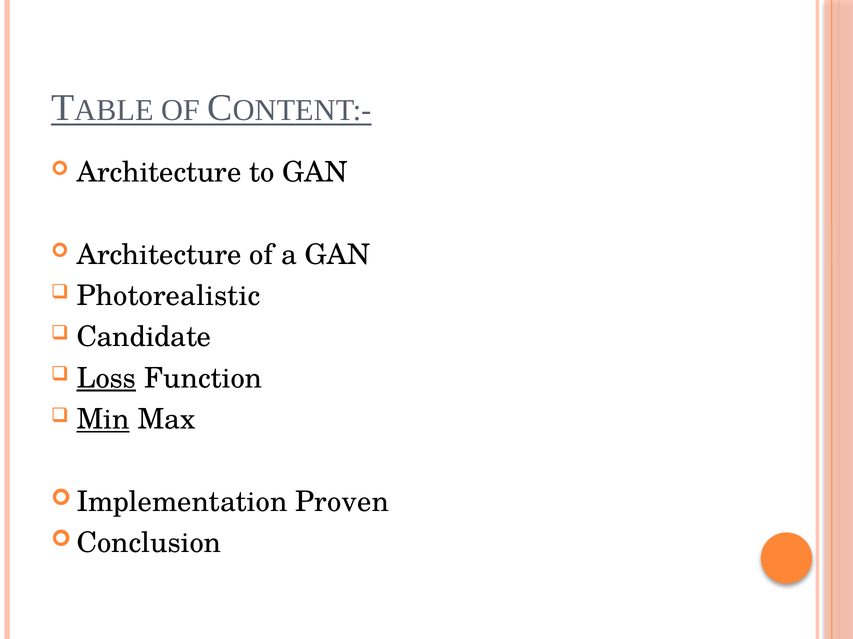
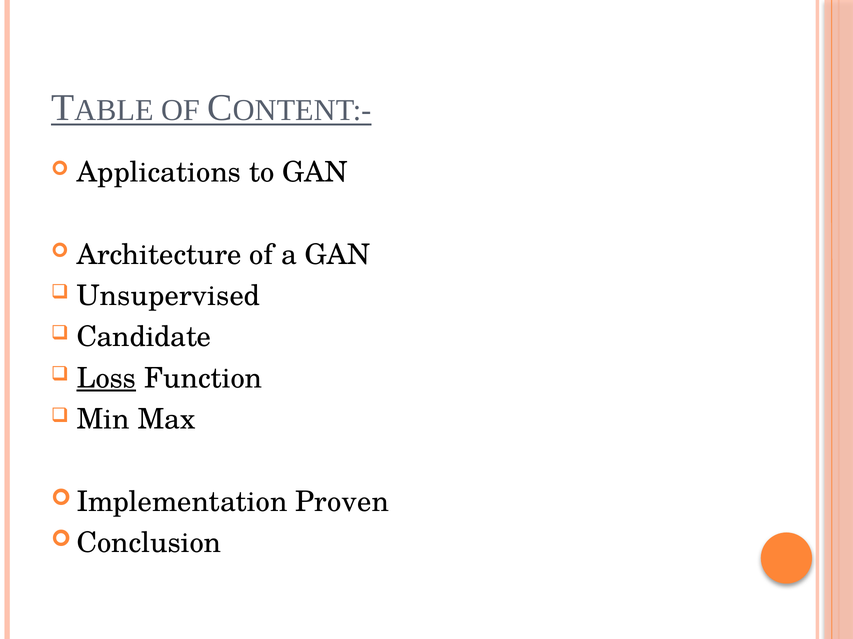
Architecture: Architecture -> Applications (159, 173)
Photorealistic: Photorealistic -> Unsupervised (168, 296)
Min underline: present -> none (103, 420)
